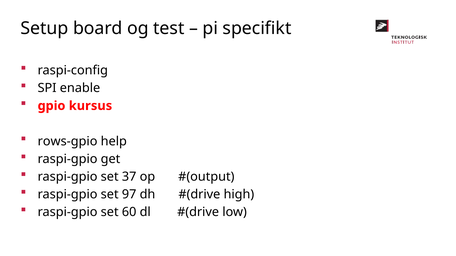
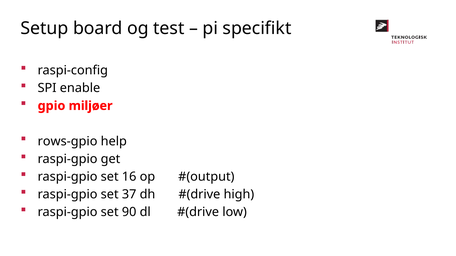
kursus: kursus -> miljøer (91, 106)
37: 37 -> 16 (129, 177)
97: 97 -> 37 (129, 195)
60: 60 -> 90 (129, 212)
